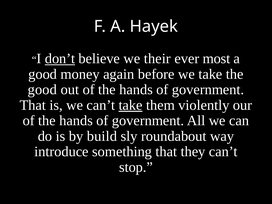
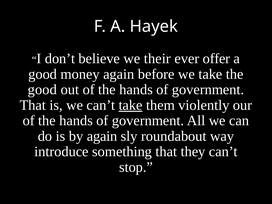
don’t underline: present -> none (60, 59)
most: most -> offer (216, 59)
by build: build -> again (102, 136)
